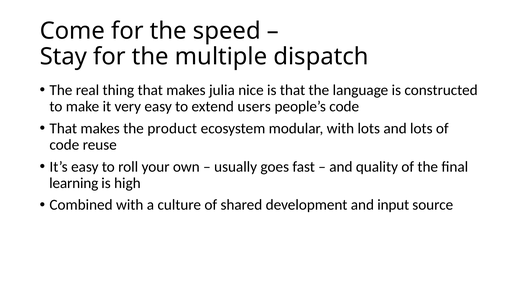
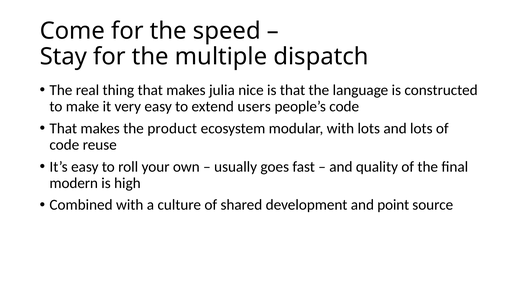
learning: learning -> modern (74, 183)
input: input -> point (393, 205)
